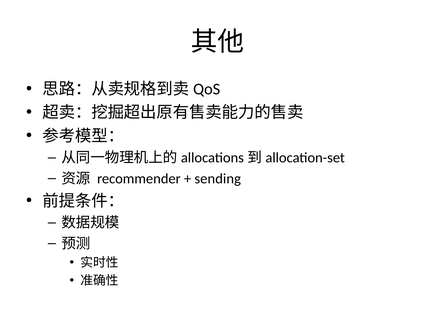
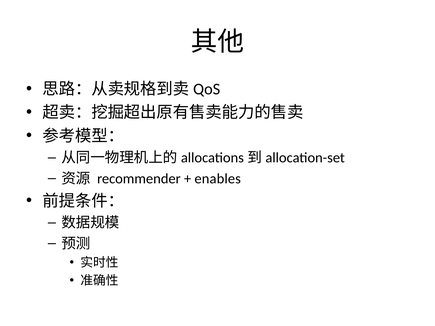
sending: sending -> enables (218, 179)
